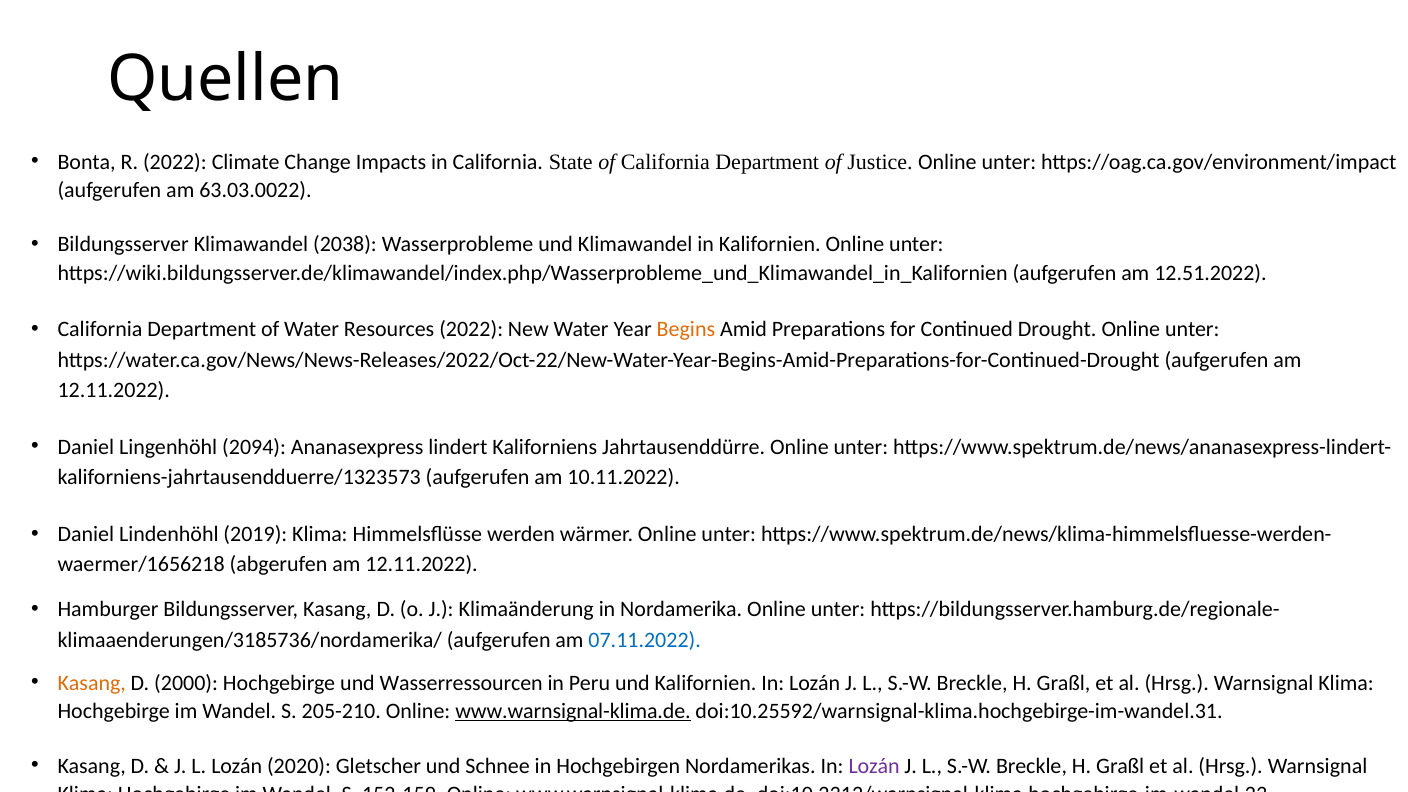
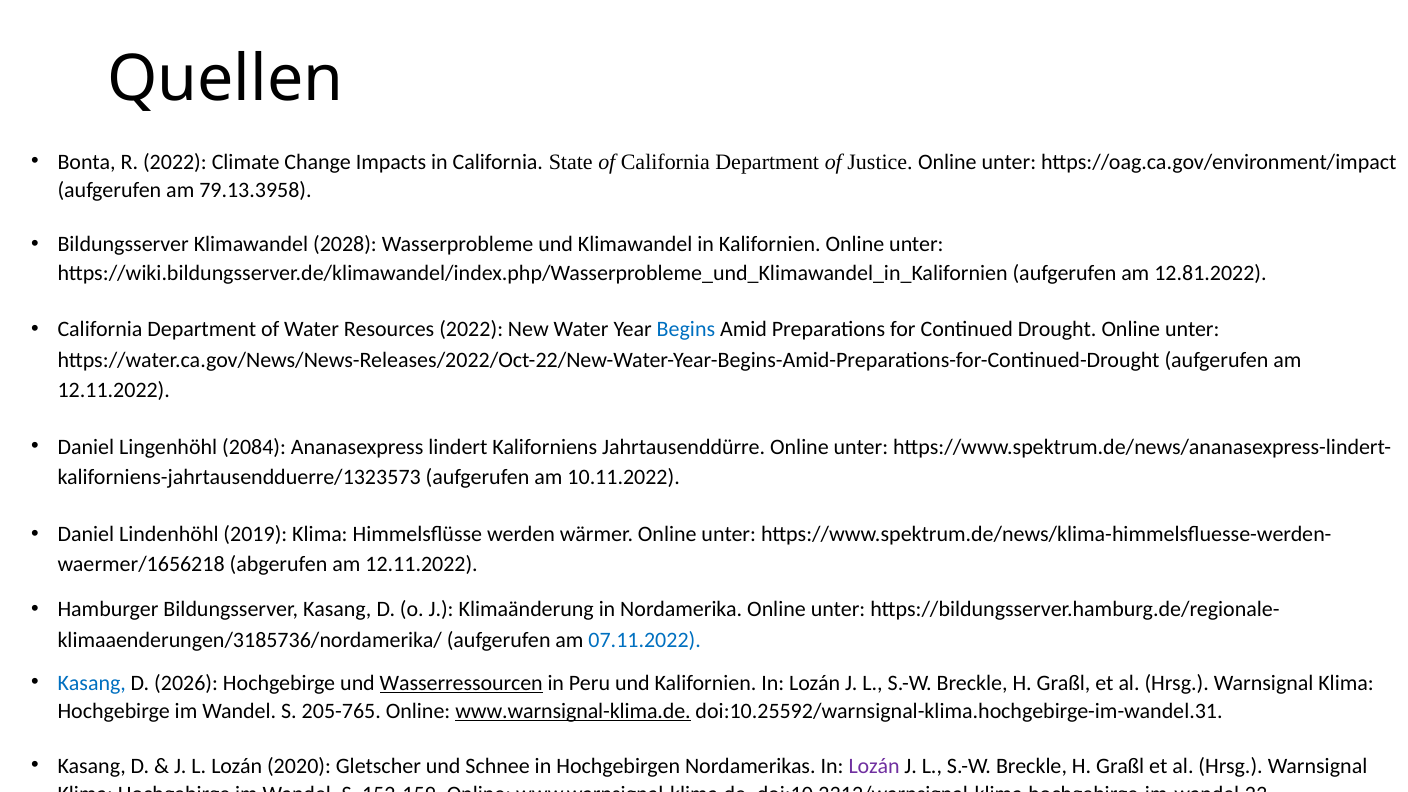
63.03.0022: 63.03.0022 -> 79.13.3958 (255, 190)
2038: 2038 -> 2028 (345, 245)
12.51.2022: 12.51.2022 -> 12.81.2022 (1211, 273)
Begins colour: orange -> blue (686, 330)
2094: 2094 -> 2084 (254, 447)
Kasang colour: orange -> blue (92, 683)
2000: 2000 -> 2026 (186, 683)
Wasserressourcen underline: none -> present (461, 683)
205-210: 205-210 -> 205-765 (341, 711)
